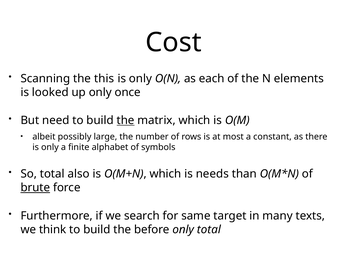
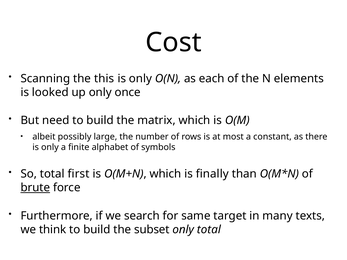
the underline: present -> none (126, 120)
also: also -> first (79, 174)
needs: needs -> finally (212, 174)
before: before -> subset (152, 230)
